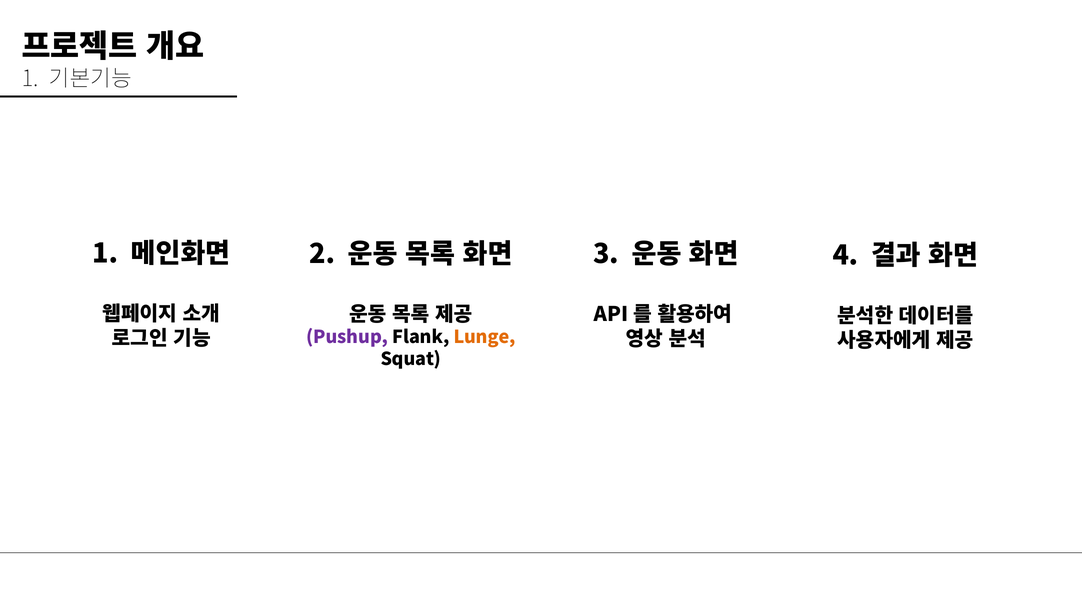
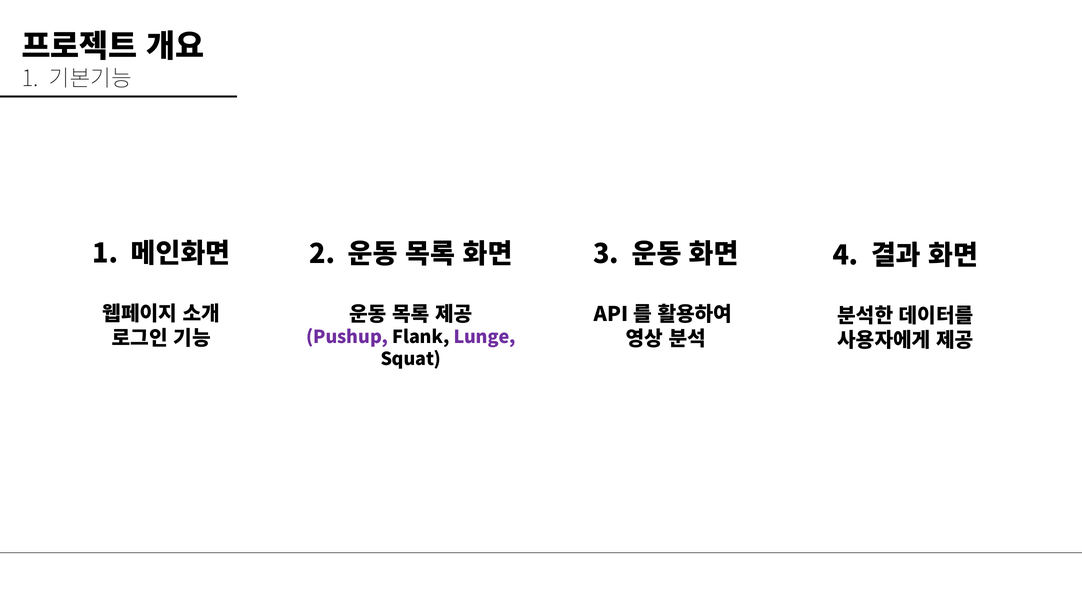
Lunge colour: orange -> purple (485, 337)
